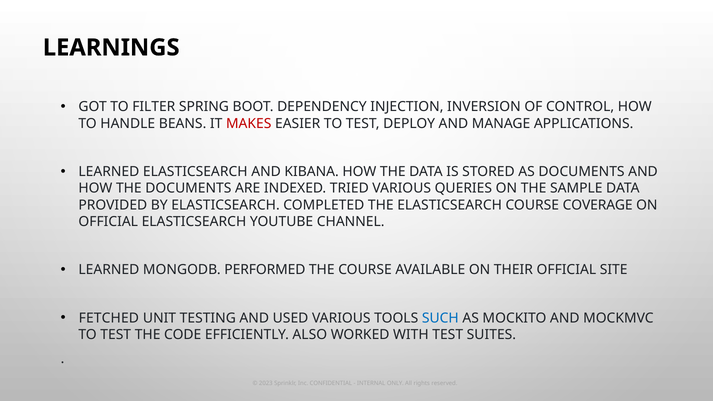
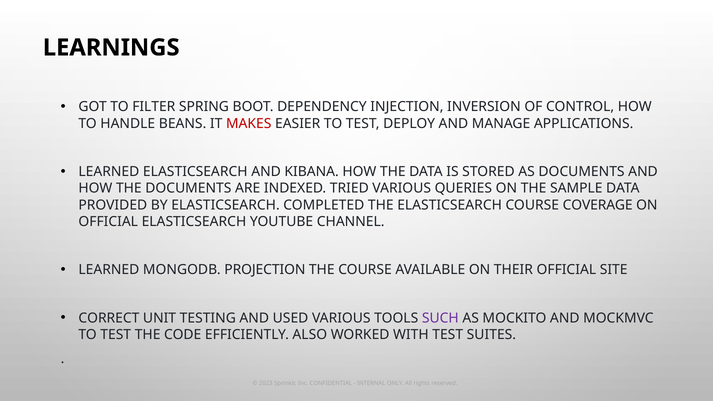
PERFORMED: PERFORMED -> PROJECTION (265, 270)
FETCHED: FETCHED -> CORRECT (109, 318)
SUCH colour: blue -> purple (440, 318)
